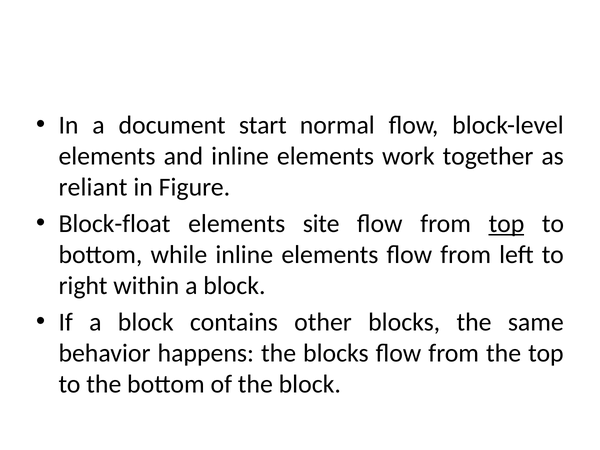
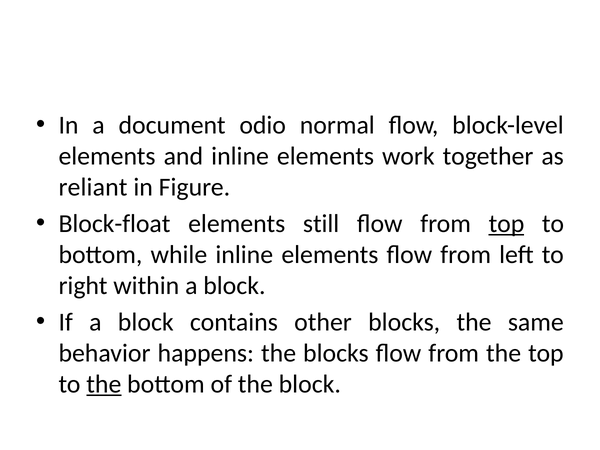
start: start -> odio (263, 125)
site: site -> still (321, 224)
the underline: none -> present (104, 384)
